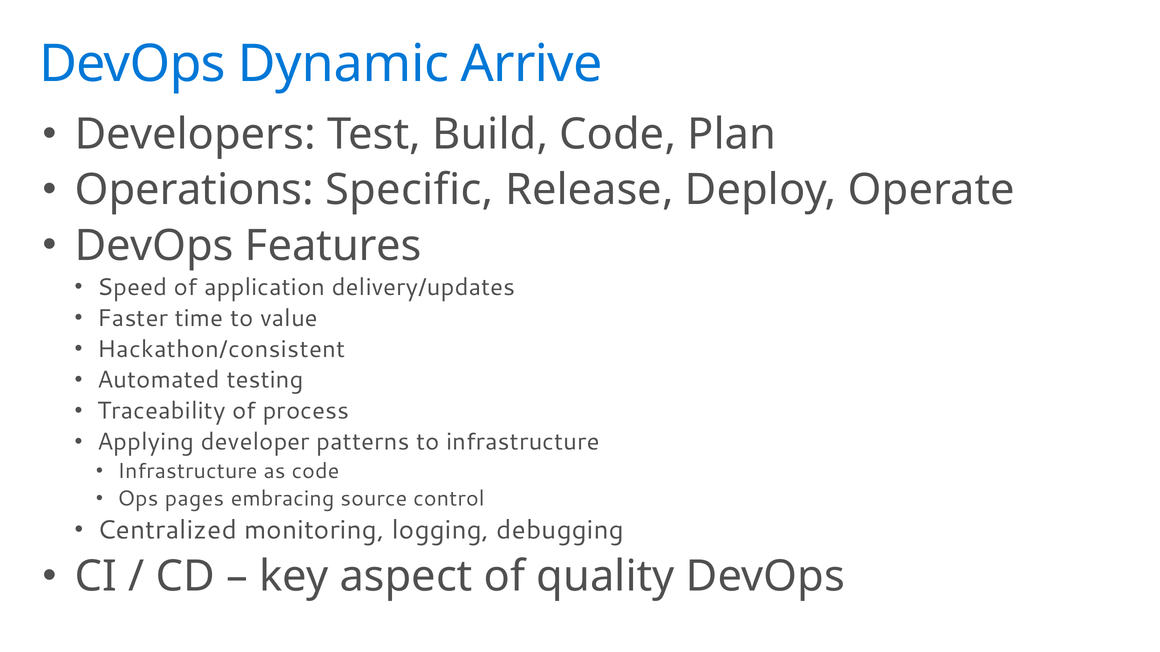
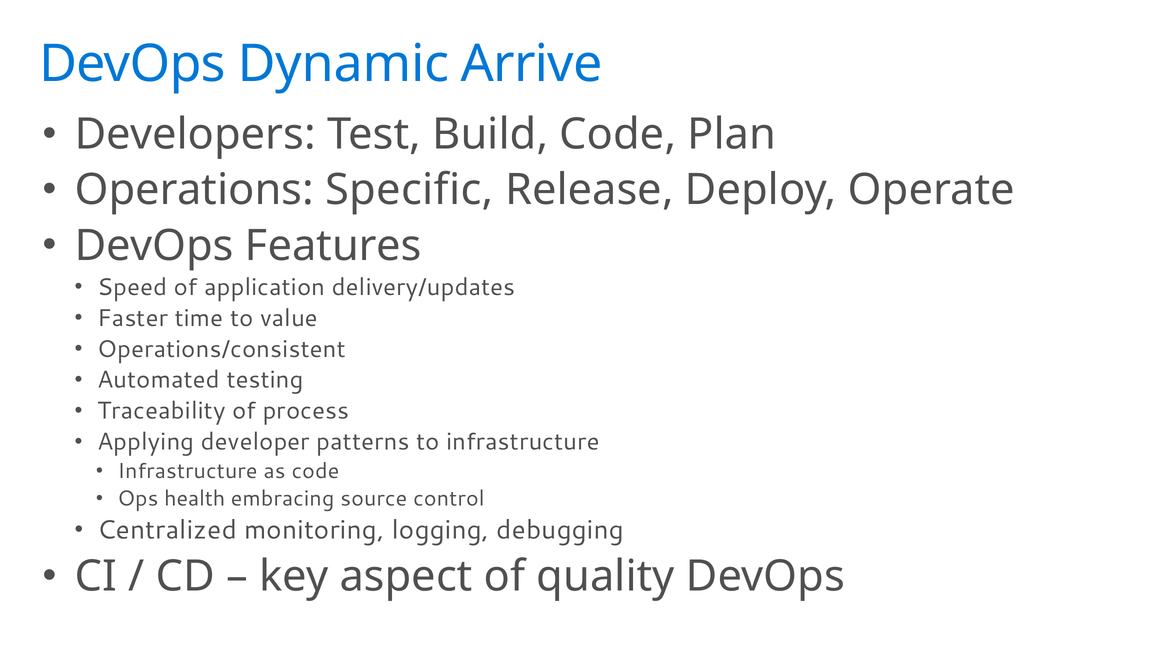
Hackathon/consistent: Hackathon/consistent -> Operations/consistent (221, 349)
pages: pages -> health (195, 499)
